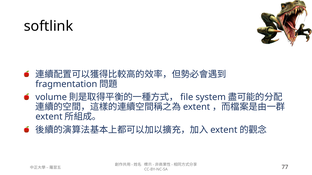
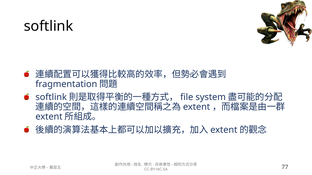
volume: volume -> softlink (51, 97)
